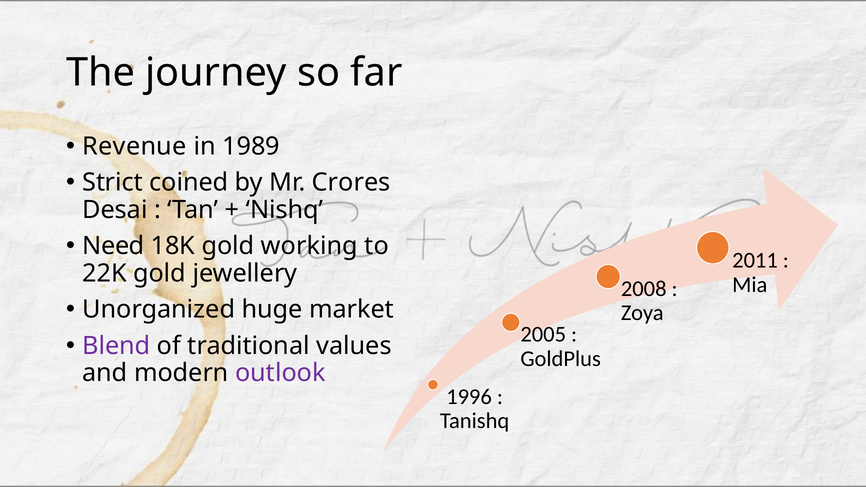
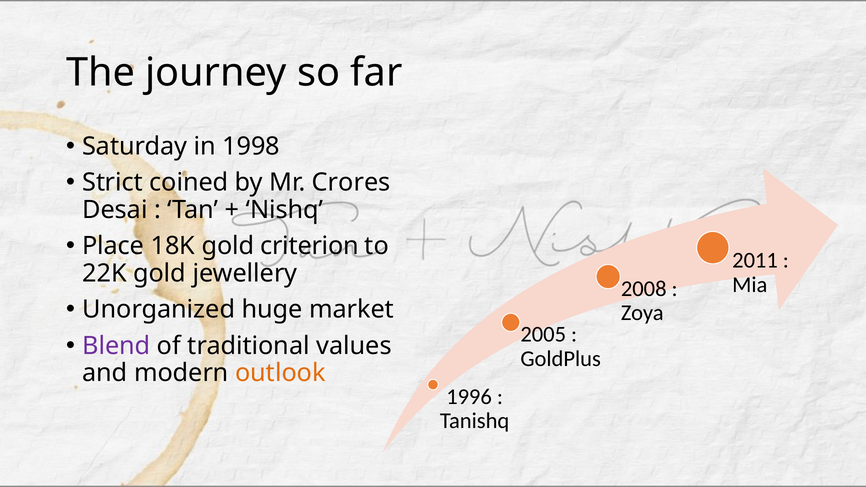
Revenue: Revenue -> Saturday (135, 146)
1989: 1989 -> 1998 (251, 146)
Need: Need -> Place (113, 246)
working: working -> criterion (310, 246)
outlook colour: purple -> orange (280, 373)
